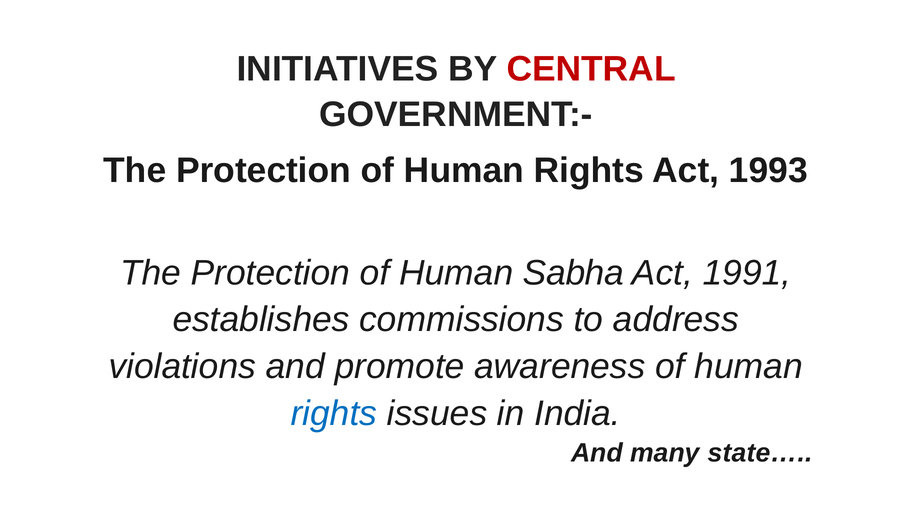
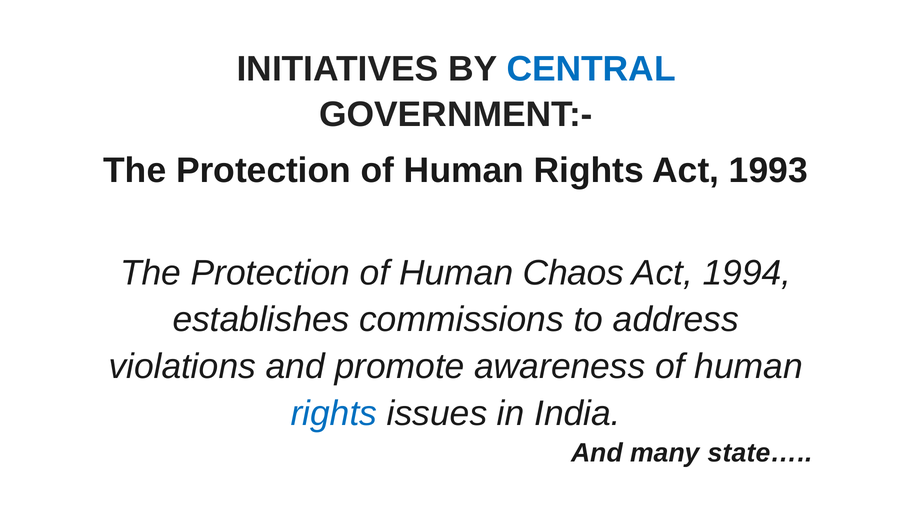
CENTRAL colour: red -> blue (591, 69)
Sabha: Sabha -> Chaos (573, 273)
1991: 1991 -> 1994 (747, 273)
